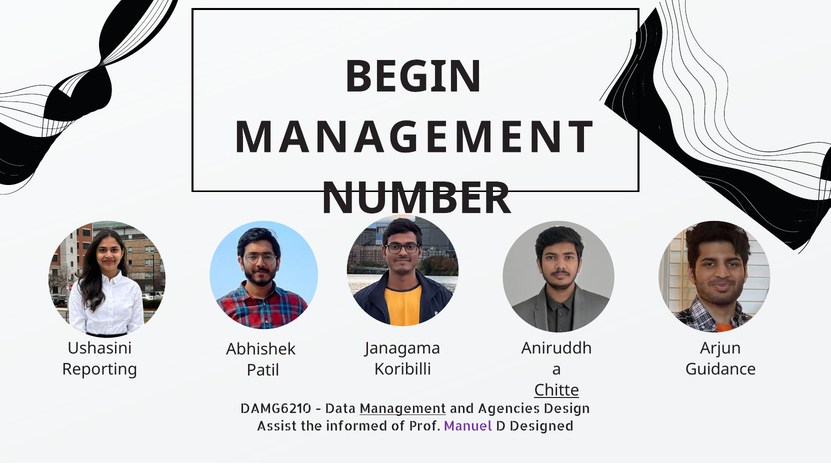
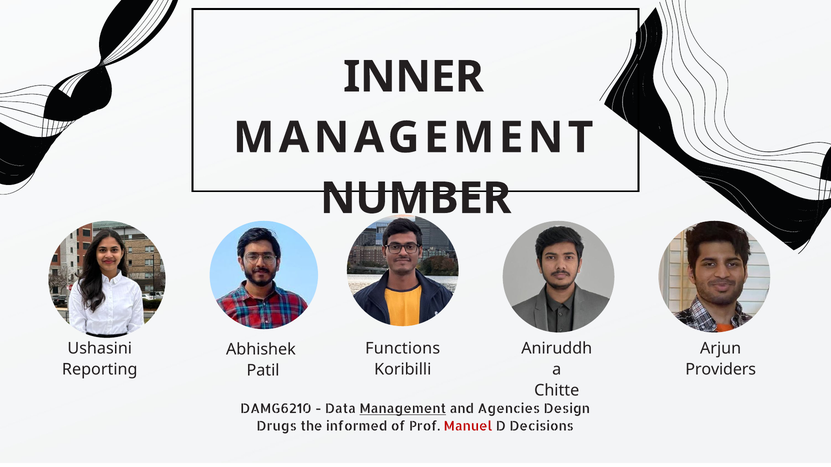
BEGIN: BEGIN -> INNER (414, 77)
Janagama: Janagama -> Functions (403, 349)
Guidance: Guidance -> Providers (721, 370)
Chitte underline: present -> none (557, 391)
Assist: Assist -> Drugs (277, 427)
Manuel colour: purple -> red (468, 427)
Designed: Designed -> Decisions (542, 427)
